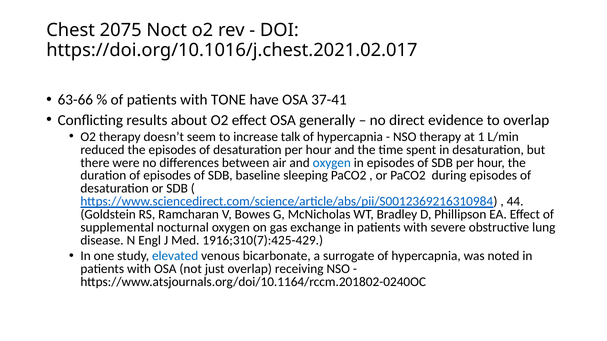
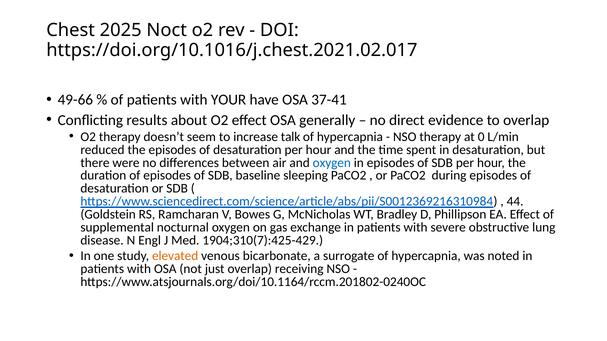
2075: 2075 -> 2025 (121, 30)
63-66: 63-66 -> 49-66 (75, 100)
TONE: TONE -> YOUR (229, 100)
1: 1 -> 0 (481, 137)
1916;310(7):425-429: 1916;310(7):425-429 -> 1904;310(7):425-429 (263, 241)
elevated colour: blue -> orange (175, 256)
